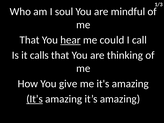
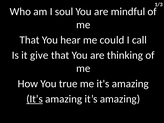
hear underline: present -> none (70, 40)
calls: calls -> give (39, 55)
give: give -> true (68, 84)
